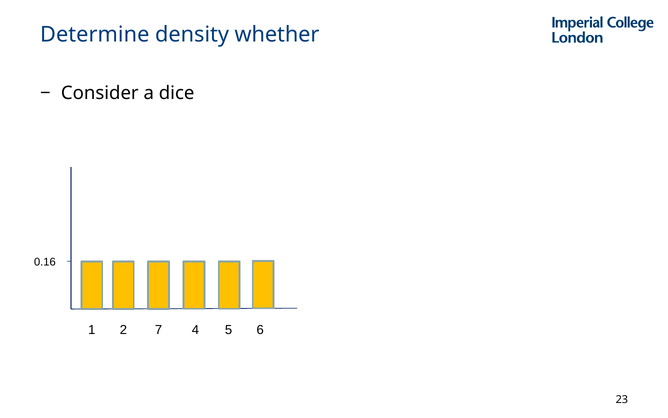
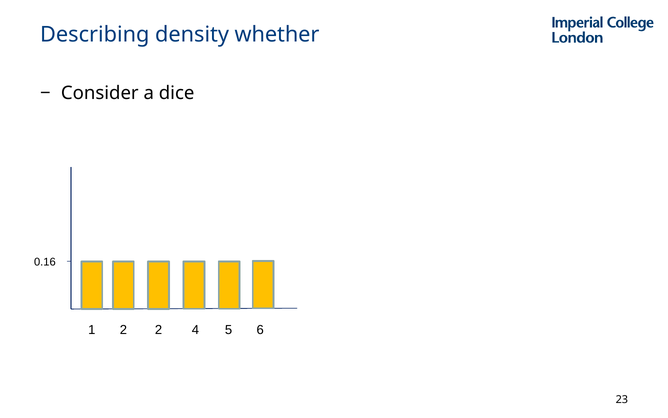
Determine: Determine -> Describing (95, 35)
2 7: 7 -> 2 (158, 330)
